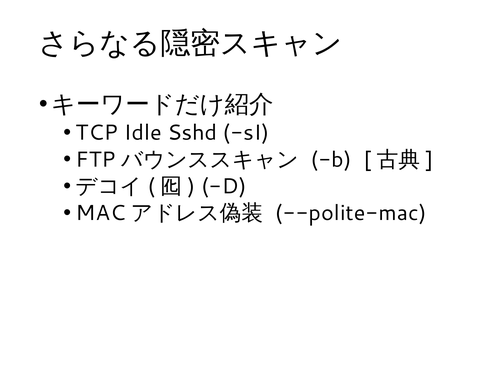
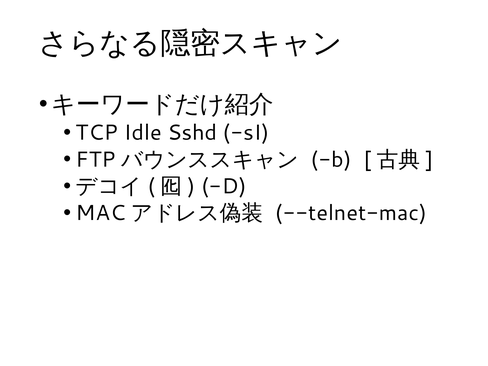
--polite-mac: --polite-mac -> --telnet-mac (351, 213)
